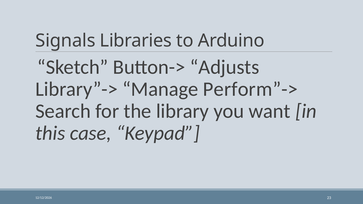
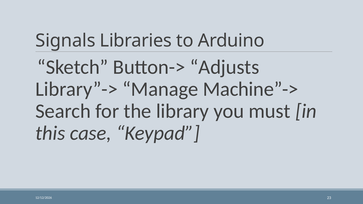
Perform”->: Perform”-> -> Machine”-> (251, 89)
want: want -> must (270, 111)
